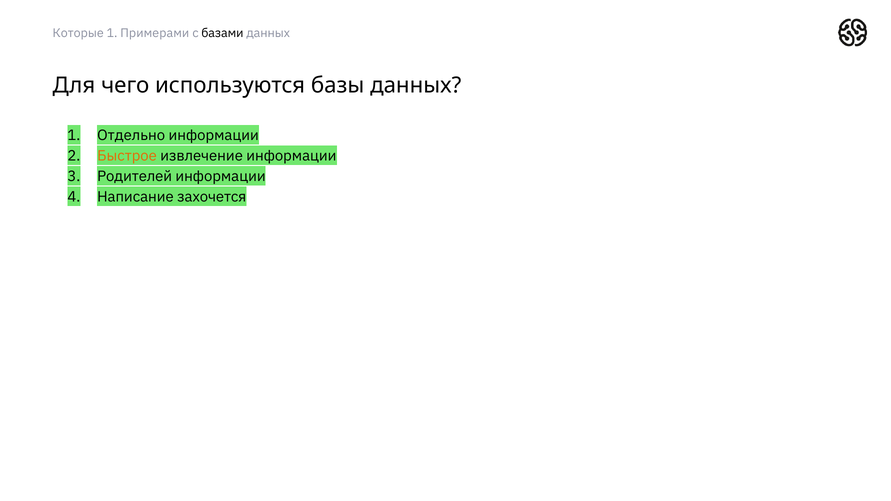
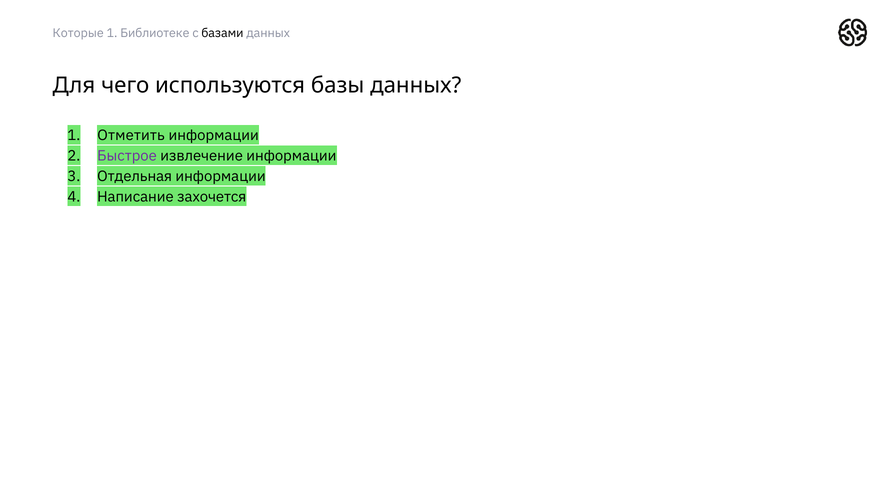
Примерами: Примерами -> Библиотеке (155, 33)
Отдельно: Отдельно -> Отметить (131, 135)
Быстрое colour: orange -> purple (127, 156)
Родителей: Родителей -> Отдельная (135, 176)
